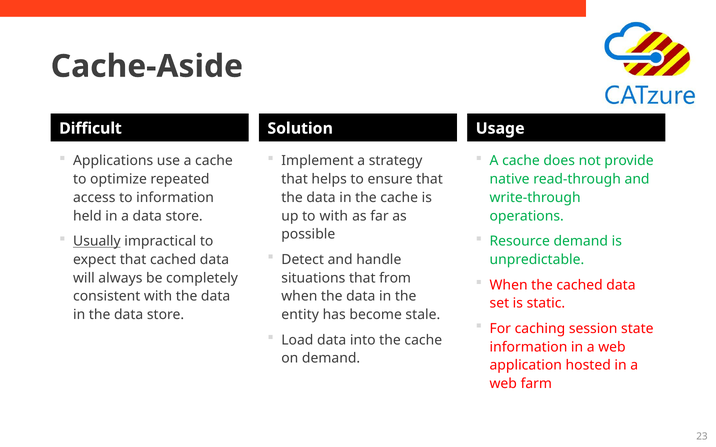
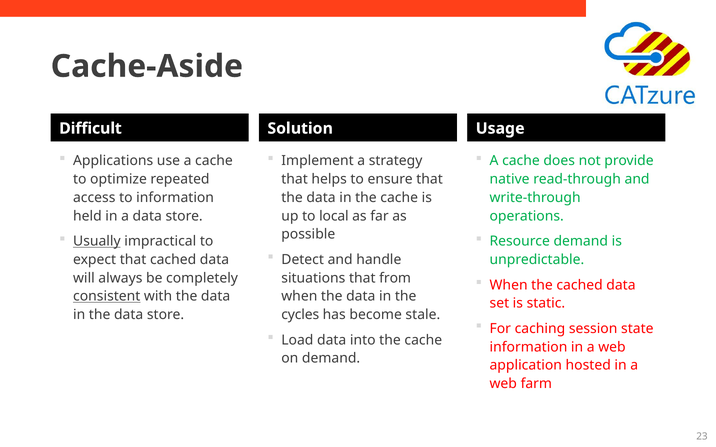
to with: with -> local (334, 216)
consistent underline: none -> present (107, 297)
entity: entity -> cycles (300, 315)
